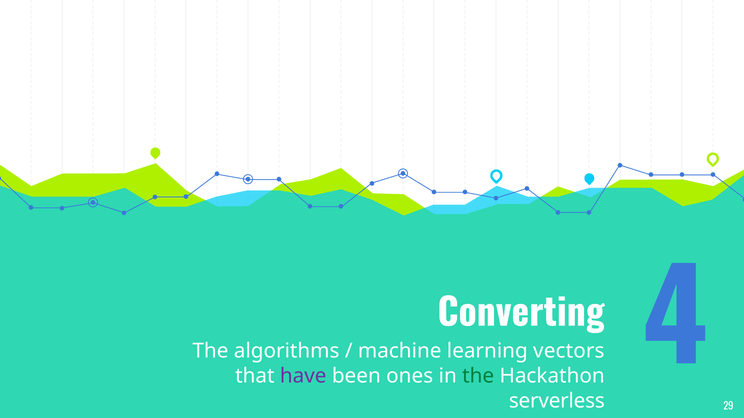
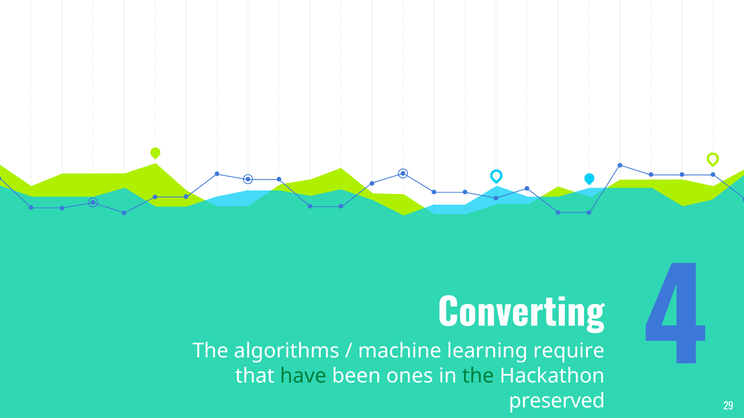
vectors: vectors -> require (569, 352)
have colour: purple -> green (303, 376)
serverless: serverless -> preserved (557, 401)
